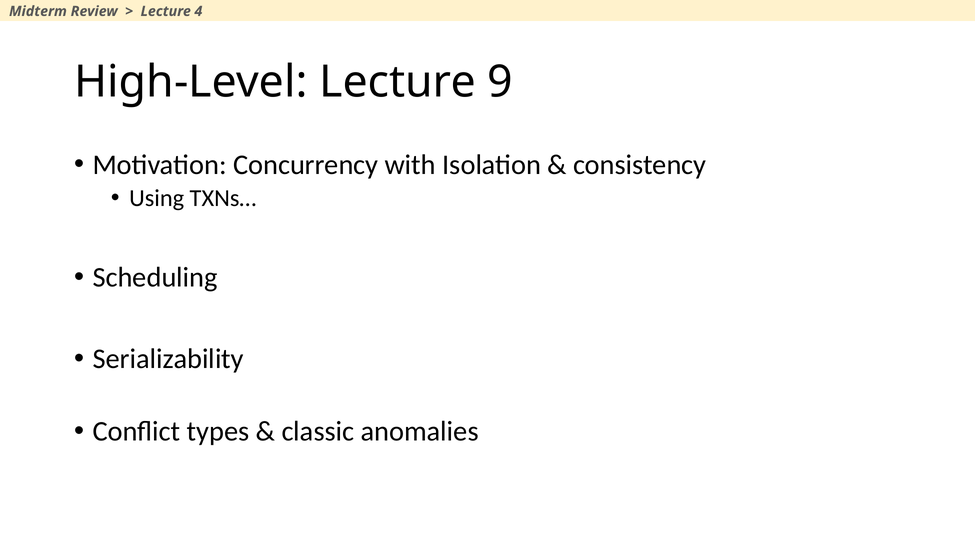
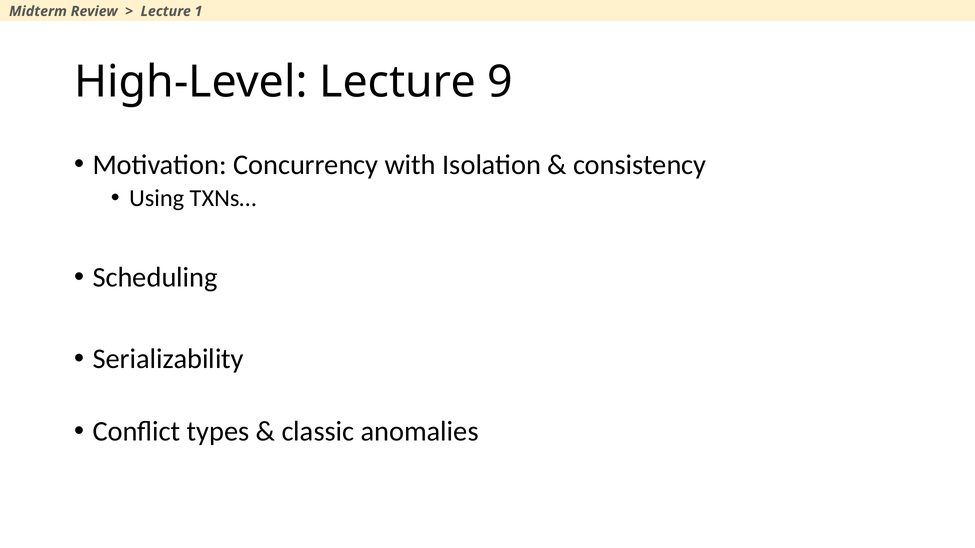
4: 4 -> 1 (198, 11)
